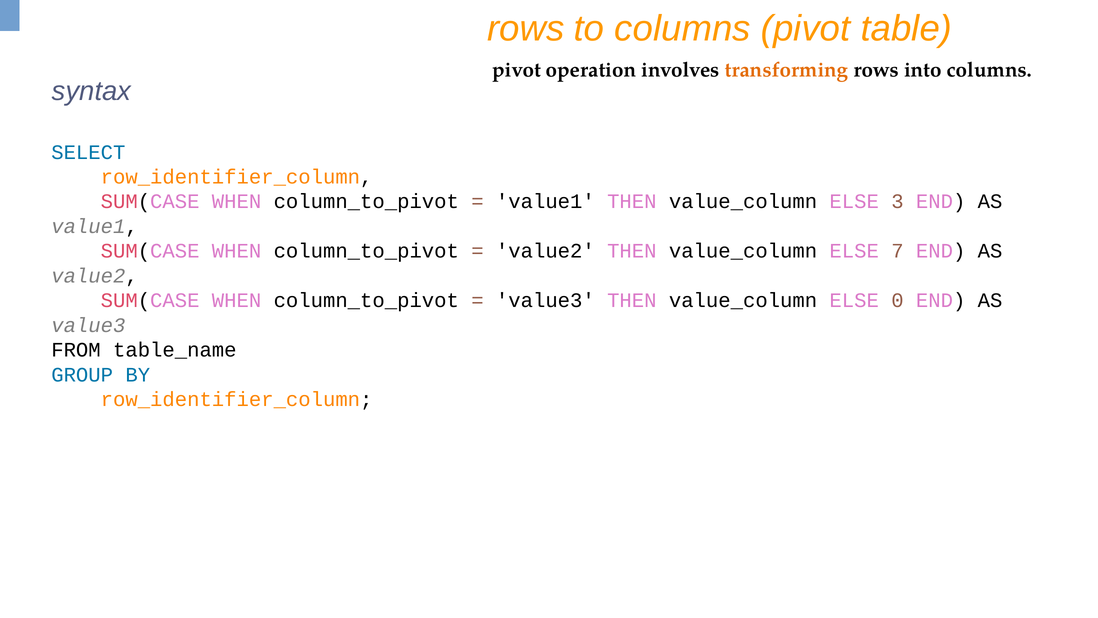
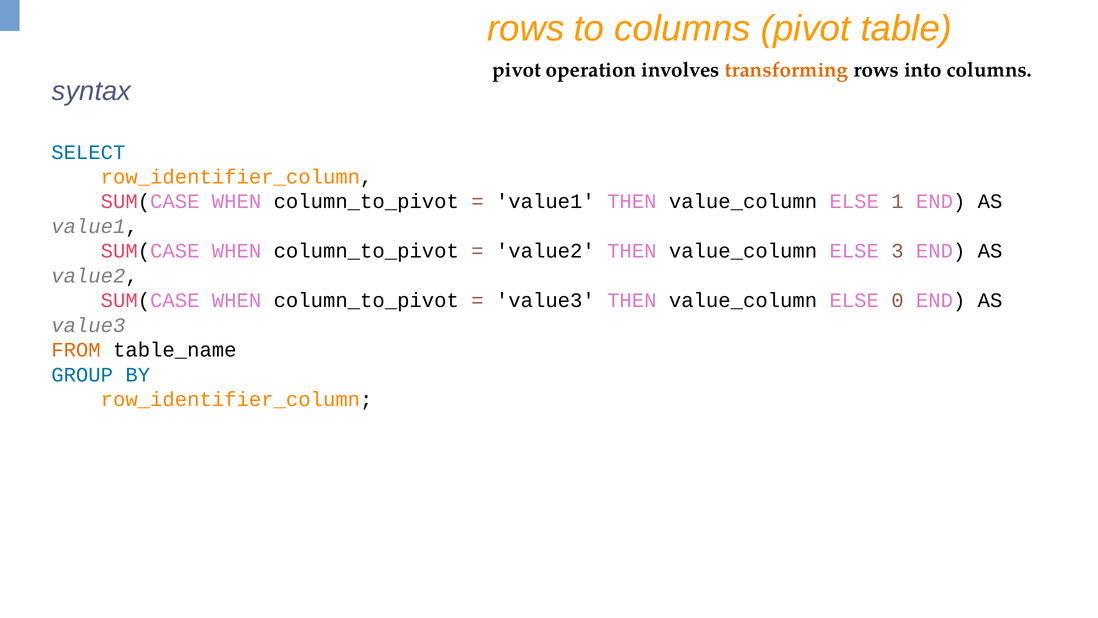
3: 3 -> 1 (897, 202)
7: 7 -> 3 (897, 251)
FROM colour: black -> orange (76, 350)
